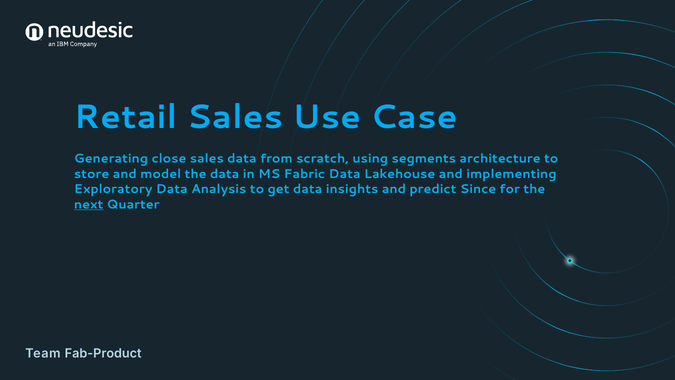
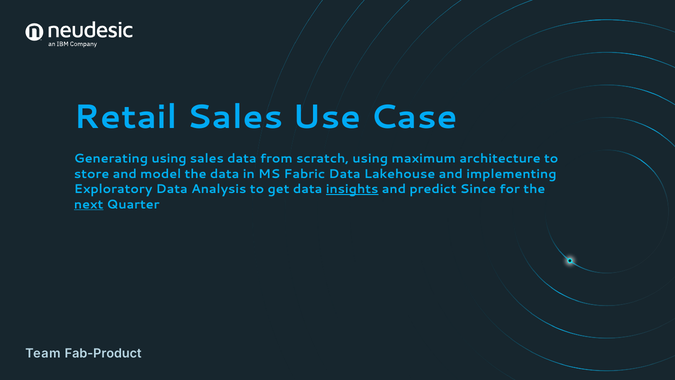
Generating close: close -> using (169, 159)
segments: segments -> maximum (424, 159)
insights underline: none -> present (352, 189)
